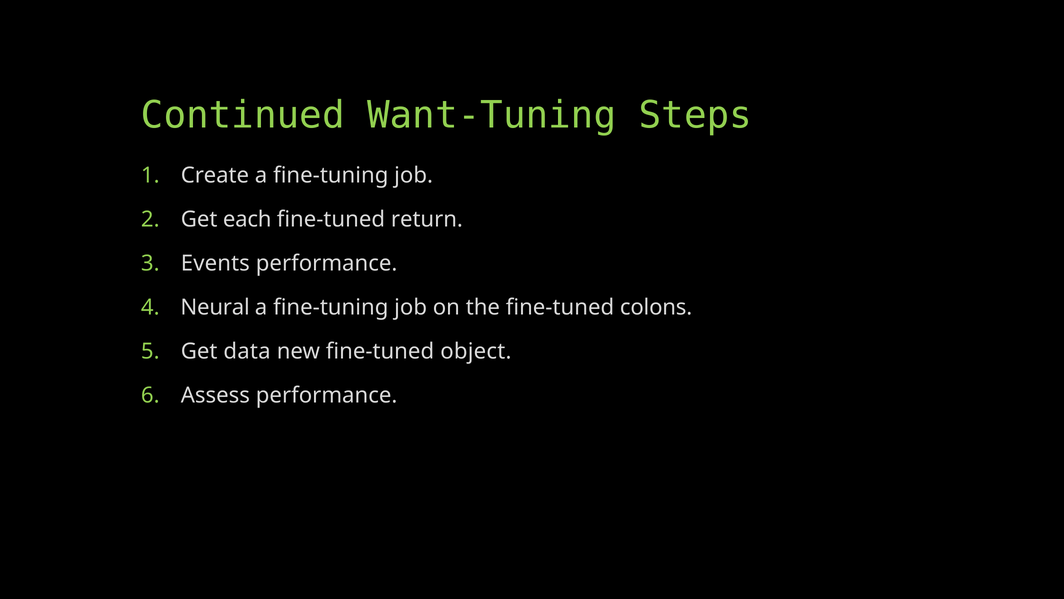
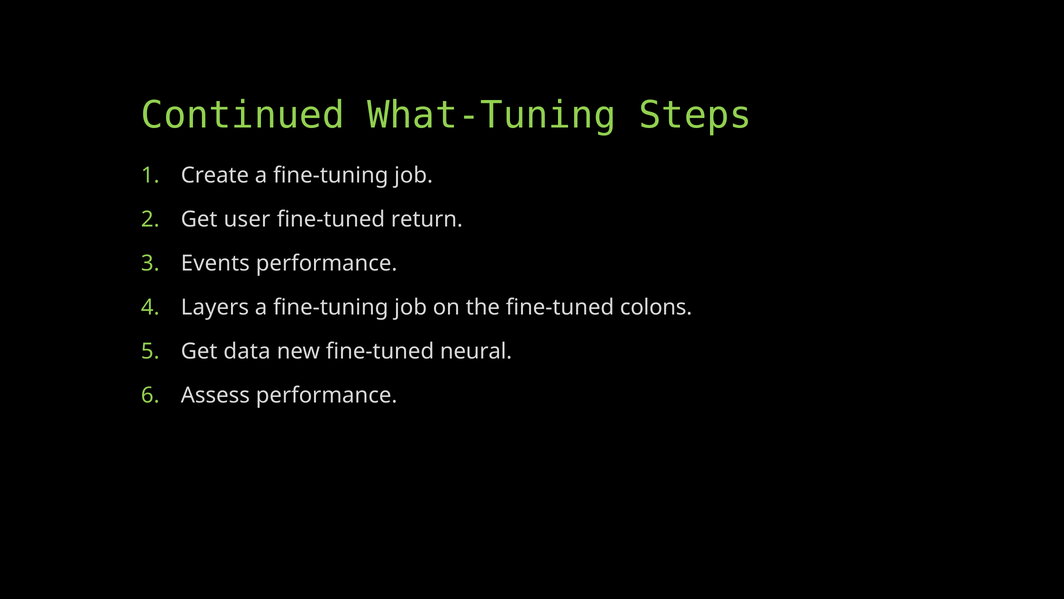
Want-Tuning: Want-Tuning -> What-Tuning (492, 115)
each: each -> user (247, 219)
Neural: Neural -> Layers (215, 307)
object: object -> neural (476, 351)
